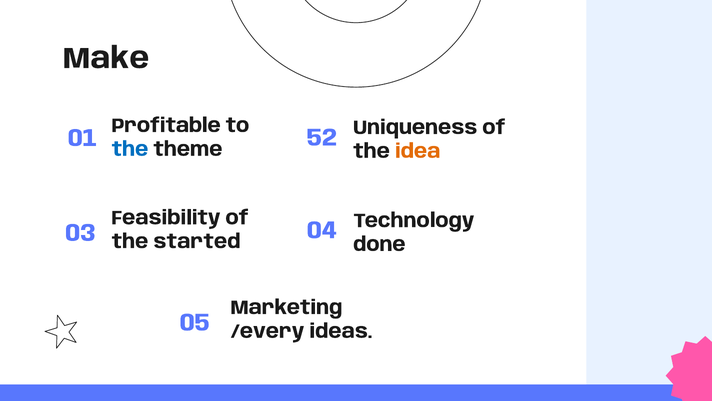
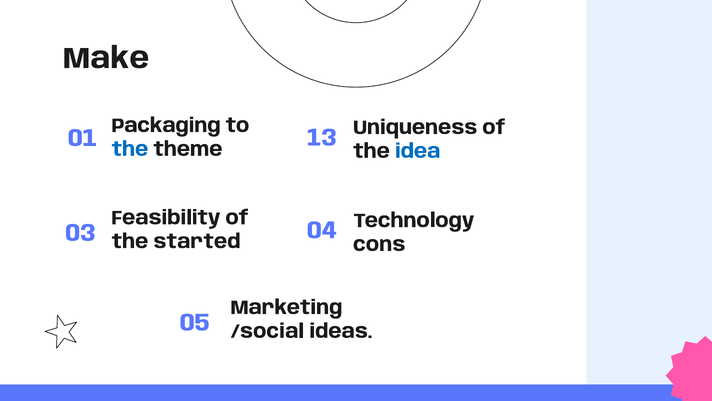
Profitable: Profitable -> Packaging (166, 125)
52: 52 -> 13 (322, 137)
idea colour: orange -> blue (418, 151)
done: done -> cons (379, 244)
/every: /every -> /social (267, 331)
